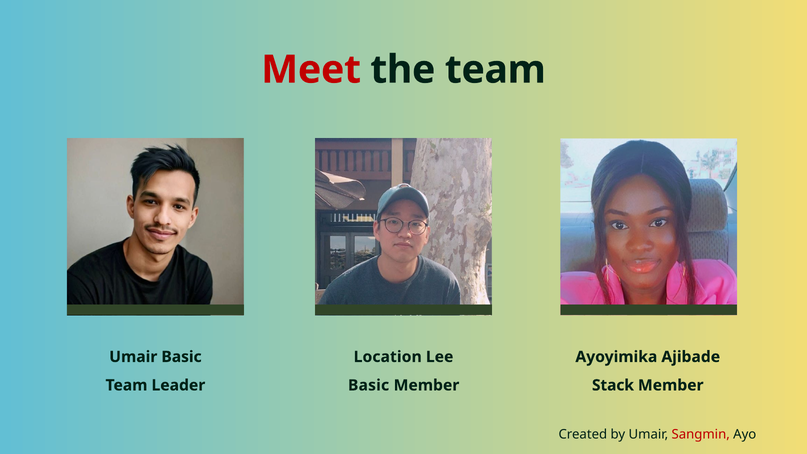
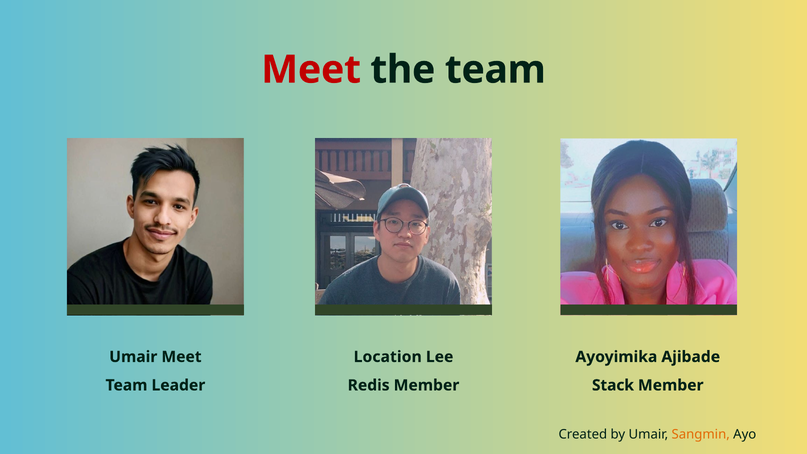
Umair Basic: Basic -> Meet (181, 357)
Basic: Basic -> Redis (369, 385)
Sangmin colour: red -> orange (701, 434)
